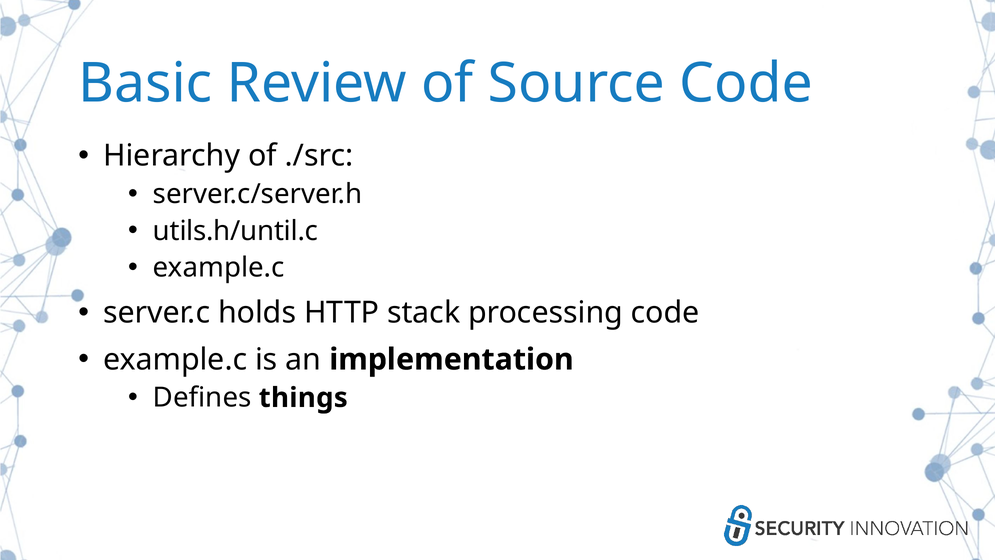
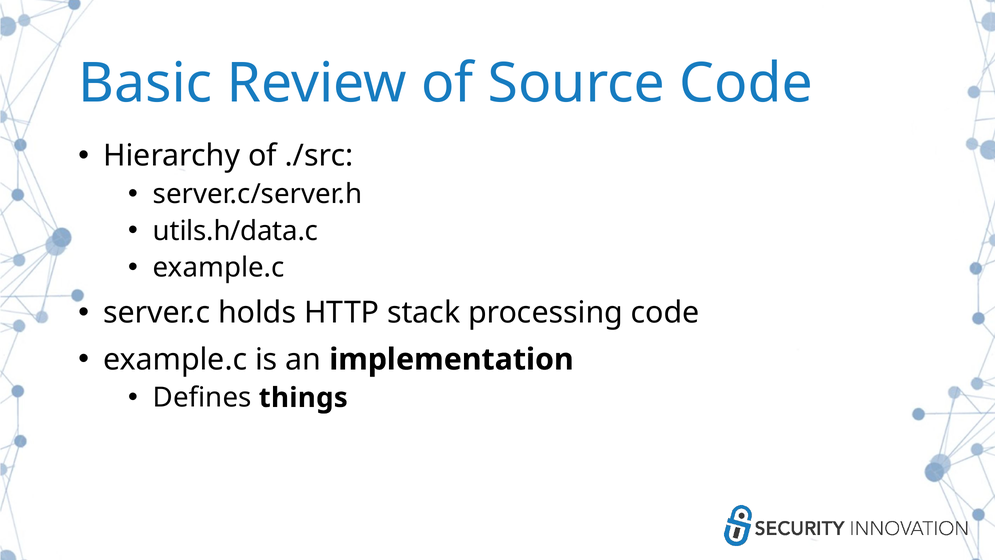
utils.h/until.c: utils.h/until.c -> utils.h/data.c (235, 231)
